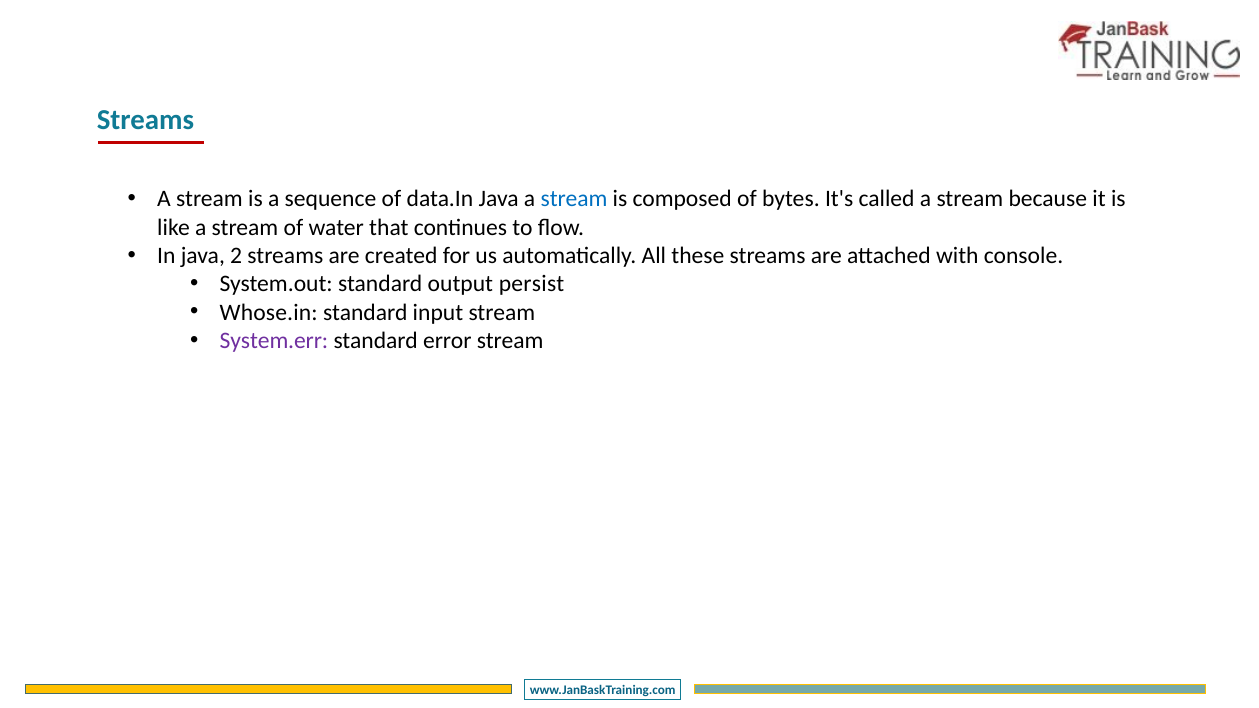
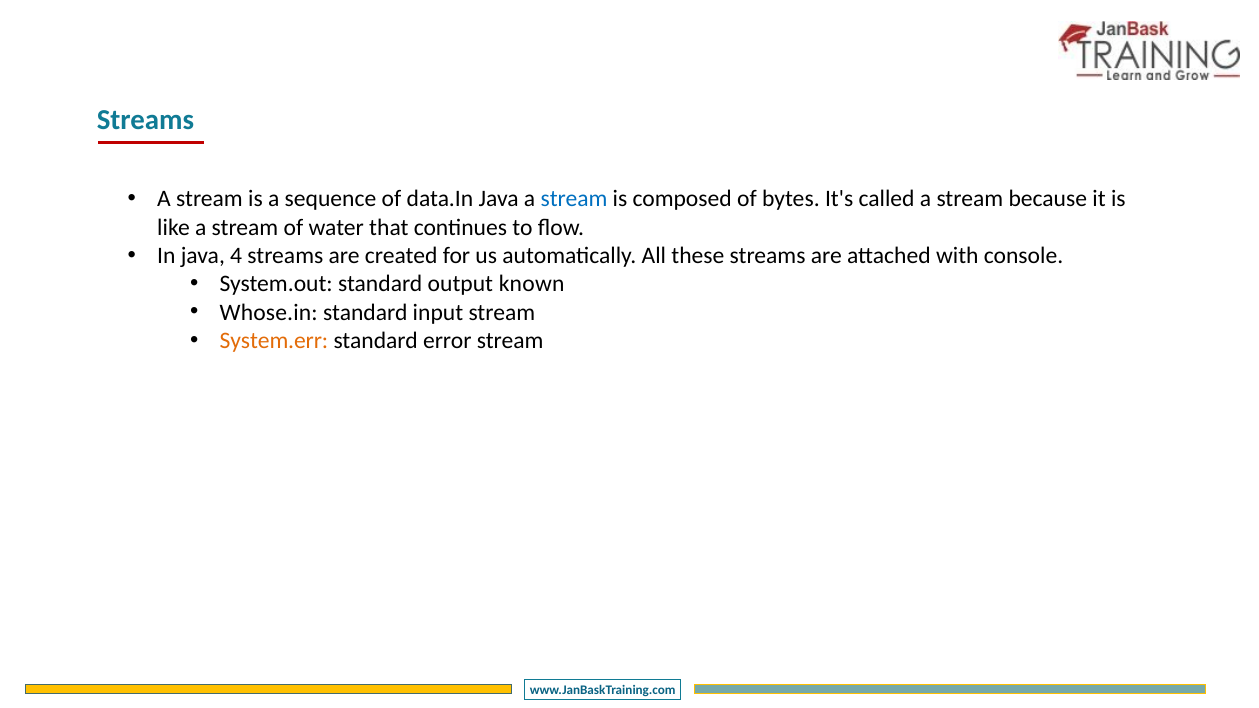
2: 2 -> 4 (236, 256)
persist: persist -> known (532, 284)
System.err colour: purple -> orange (274, 341)
